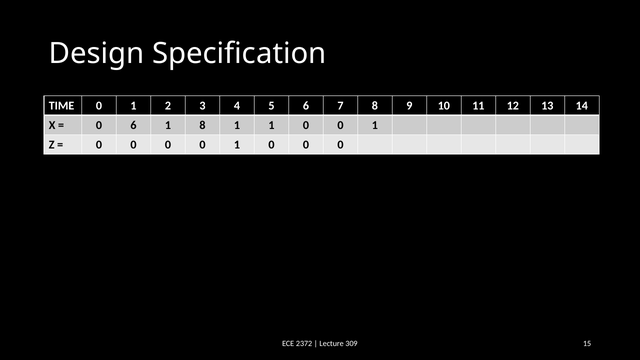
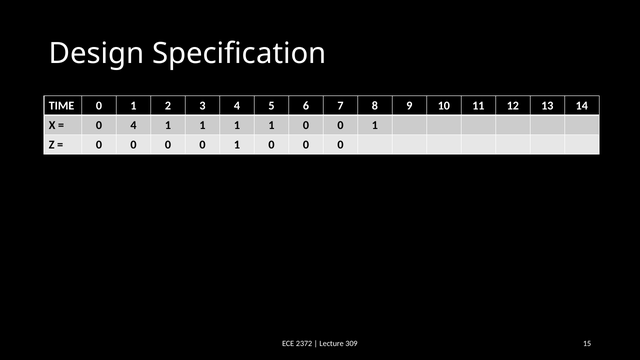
0 6: 6 -> 4 (133, 125)
8: 8 -> 1 (202, 125)
